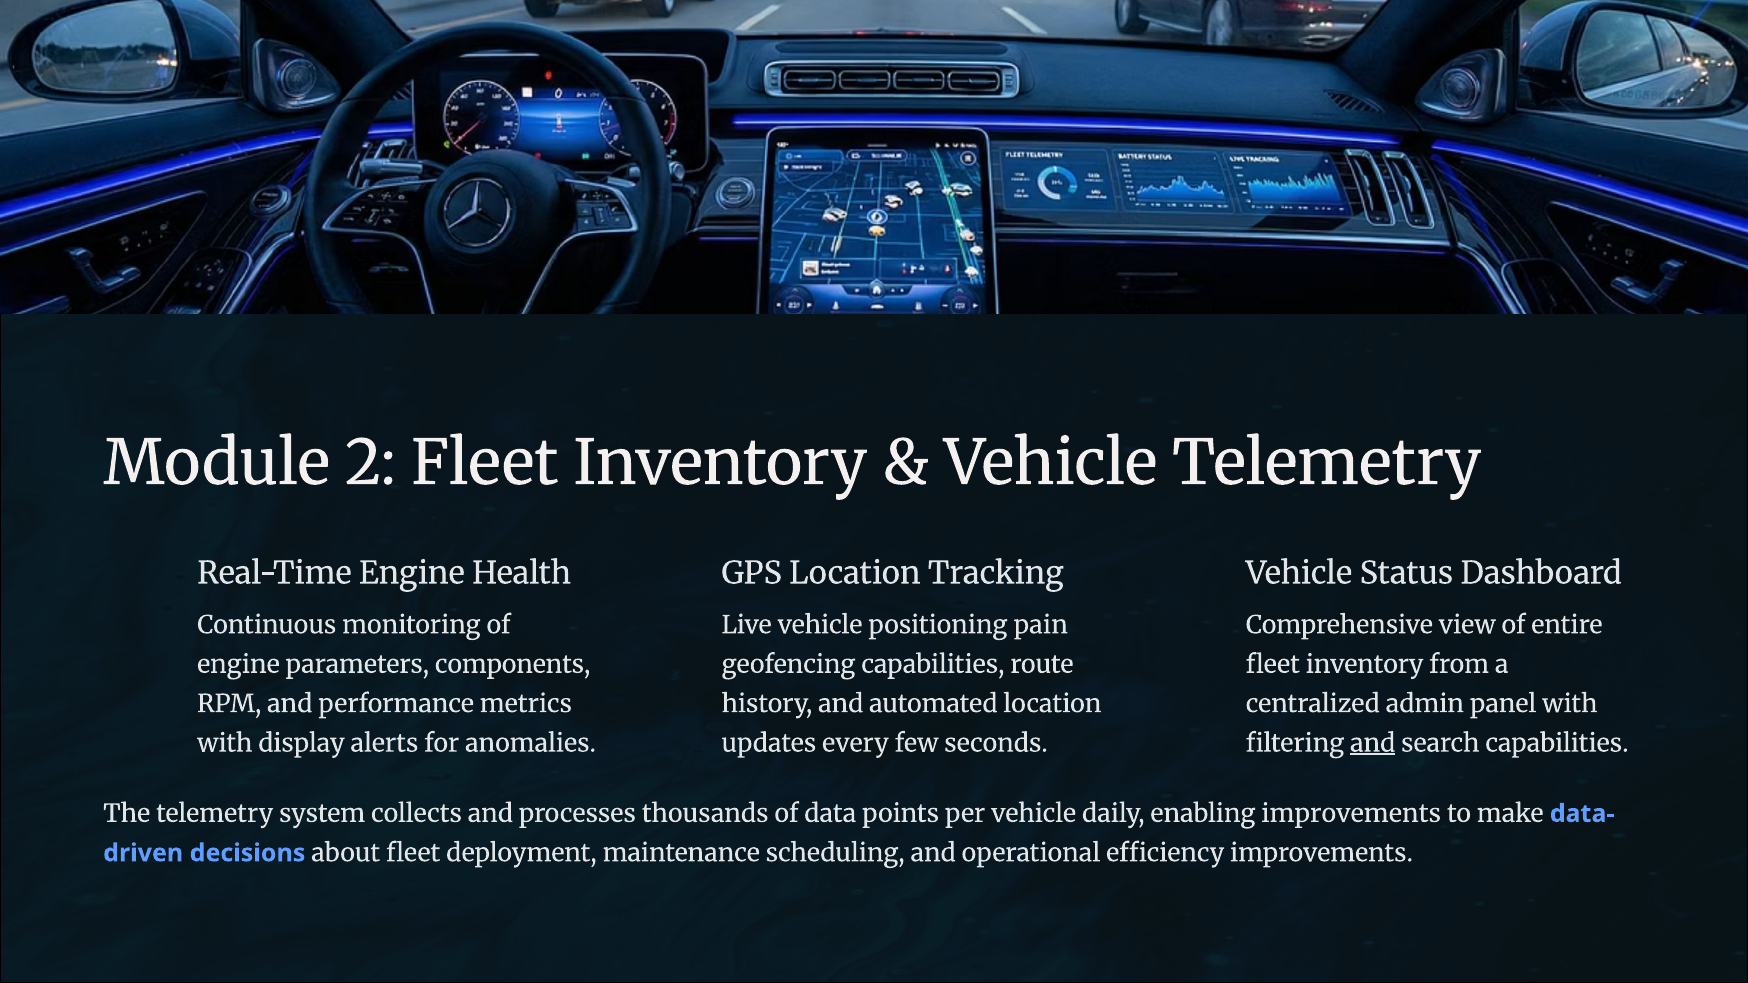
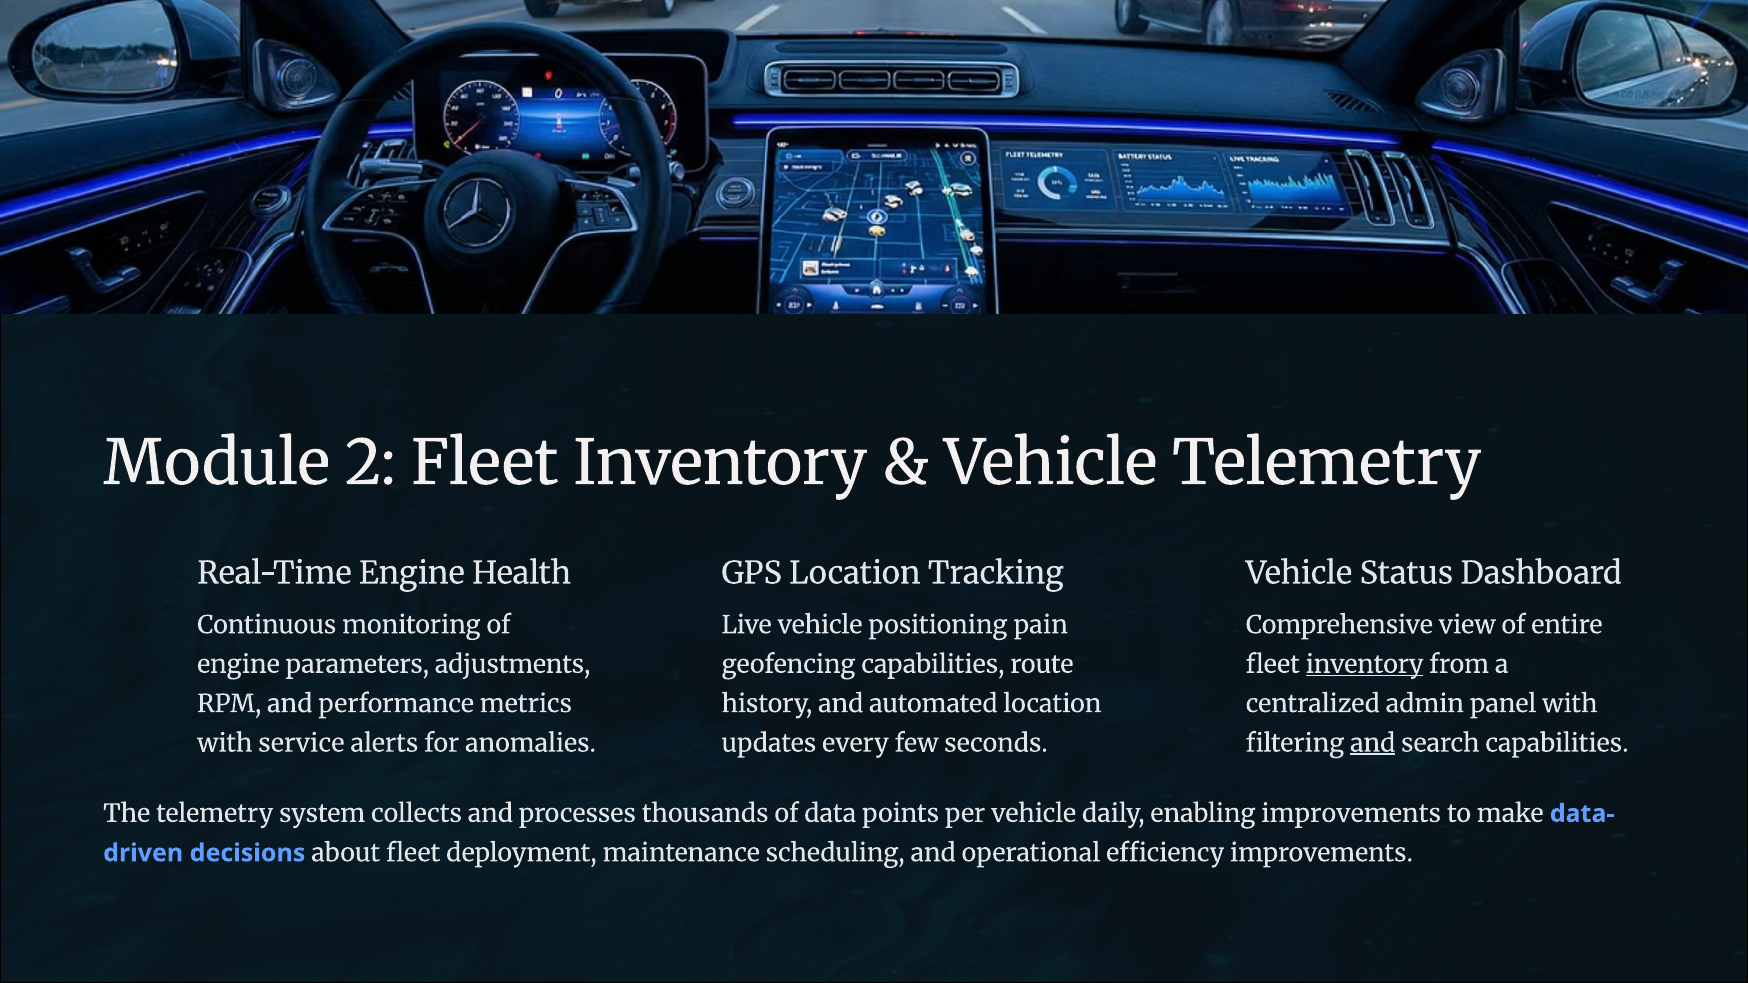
components: components -> adjustments (513, 665)
inventory underline: none -> present (1365, 665)
display: display -> service (301, 744)
